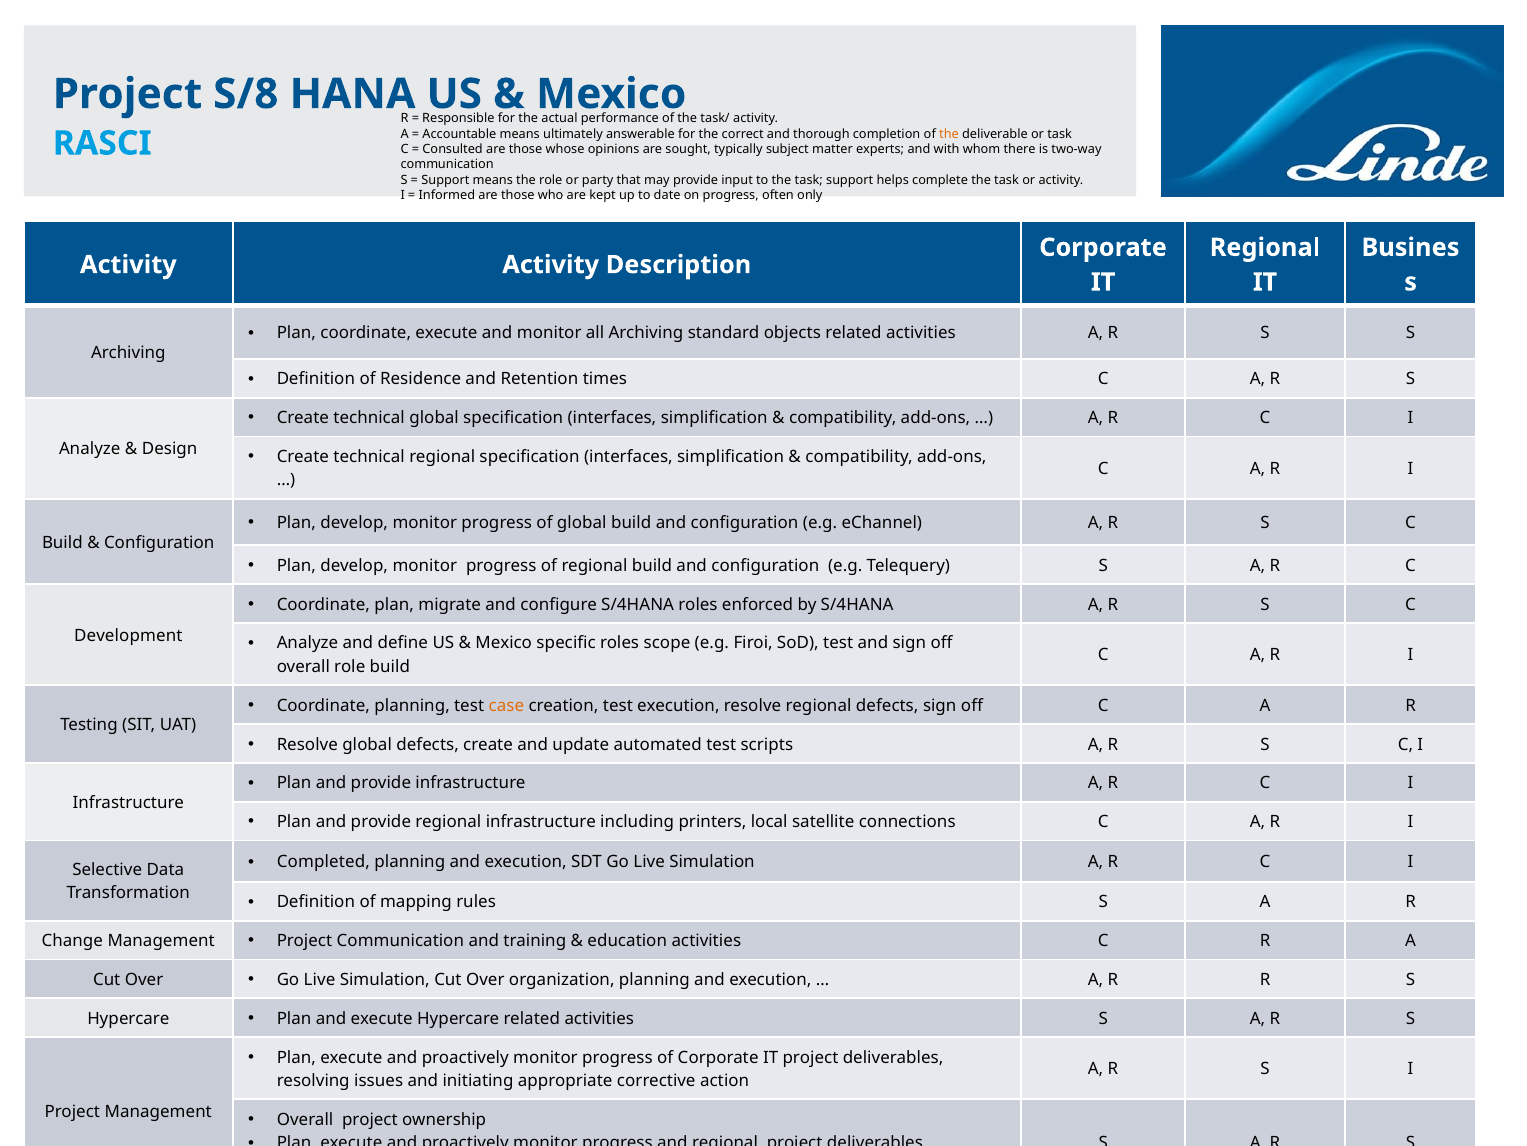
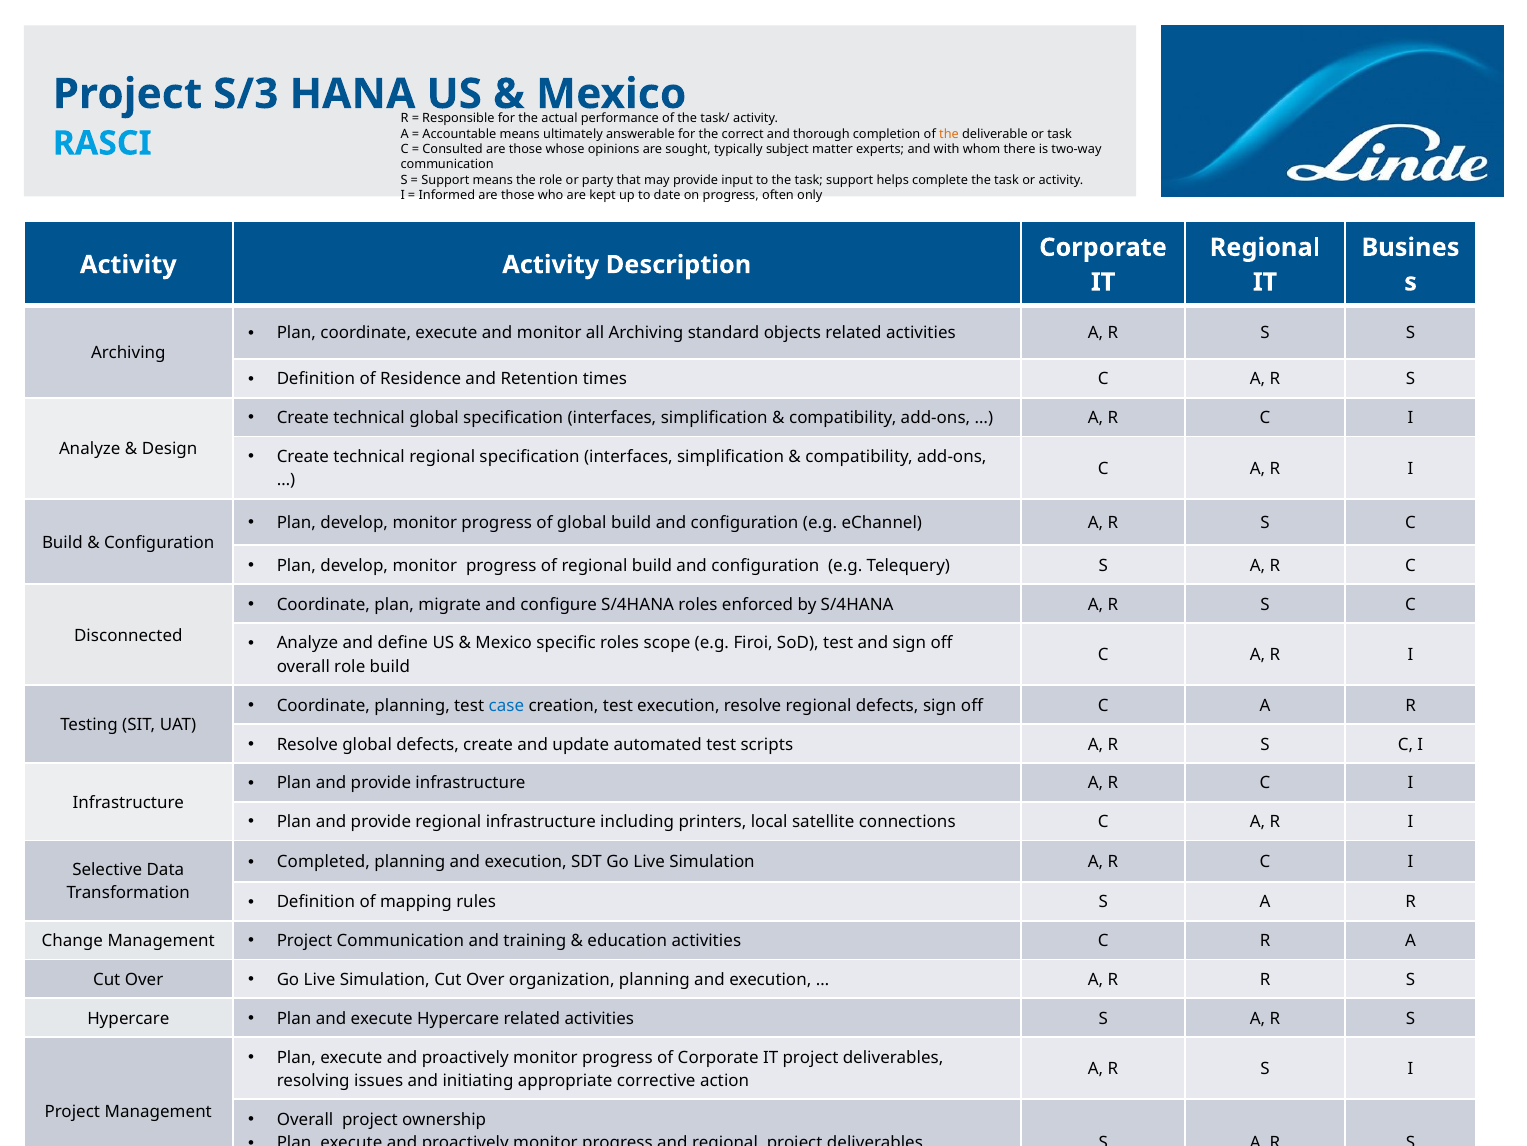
S/8: S/8 -> S/3 (246, 94)
Development: Development -> Disconnected (128, 635)
case colour: orange -> blue (506, 705)
